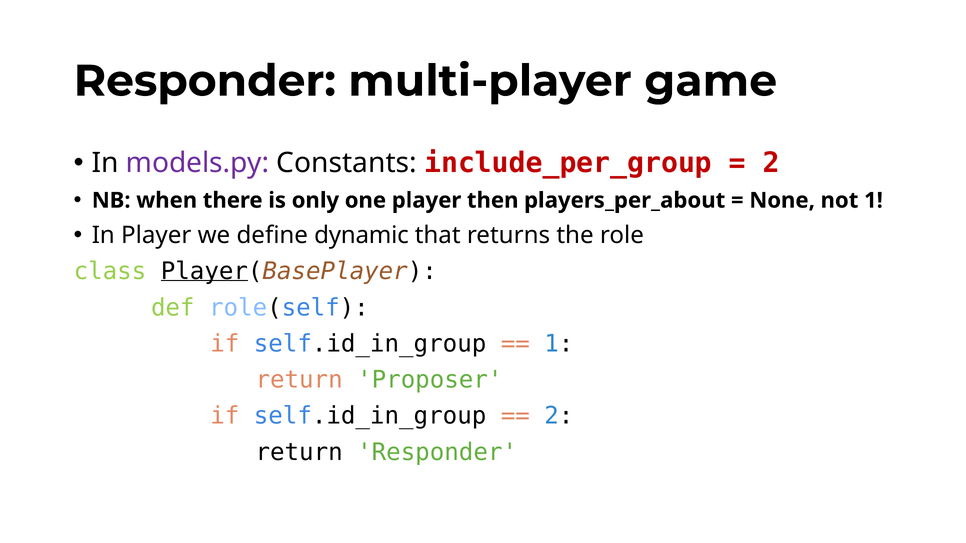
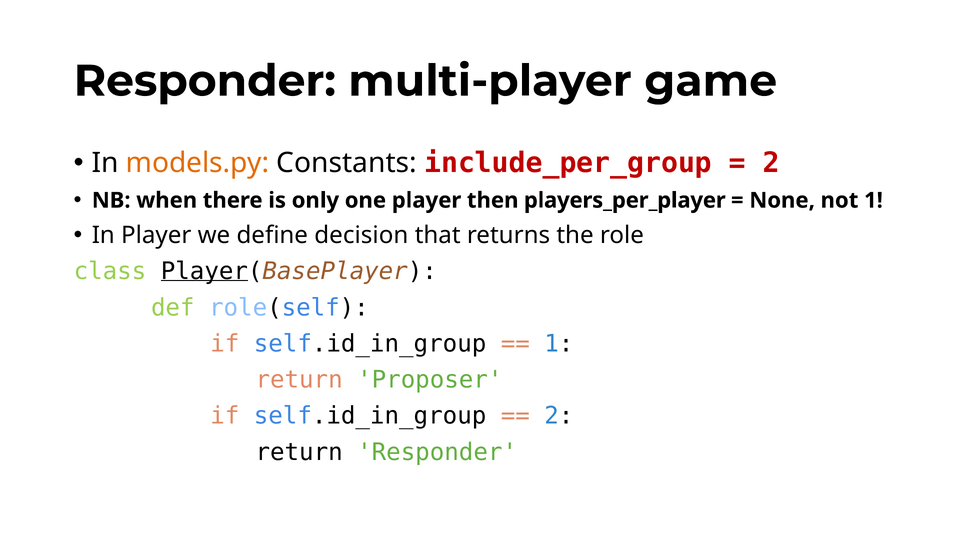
models.py colour: purple -> orange (198, 163)
players_per_about: players_per_about -> players_per_player (625, 201)
dynamic: dynamic -> decision (361, 236)
